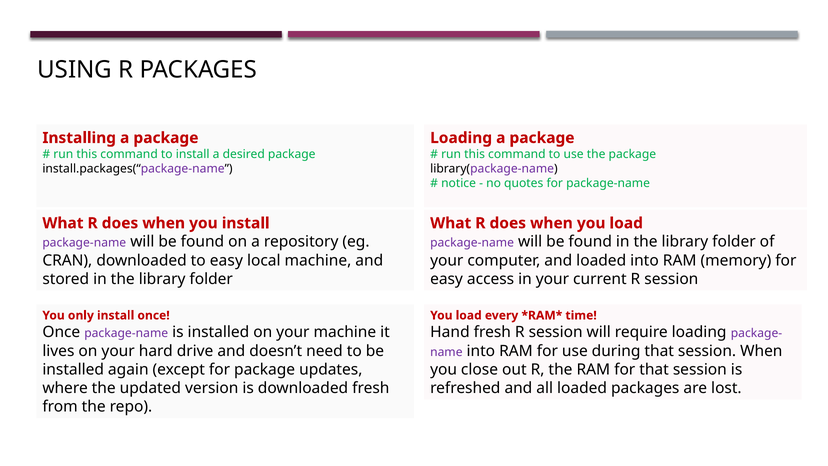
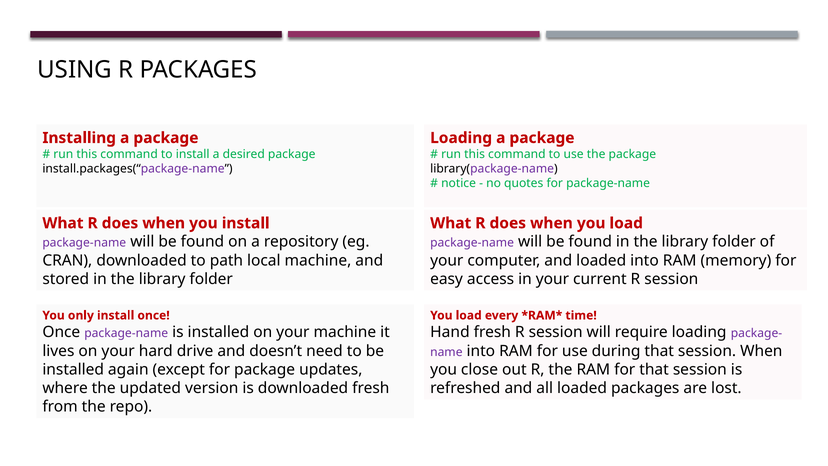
to easy: easy -> path (226, 260)
